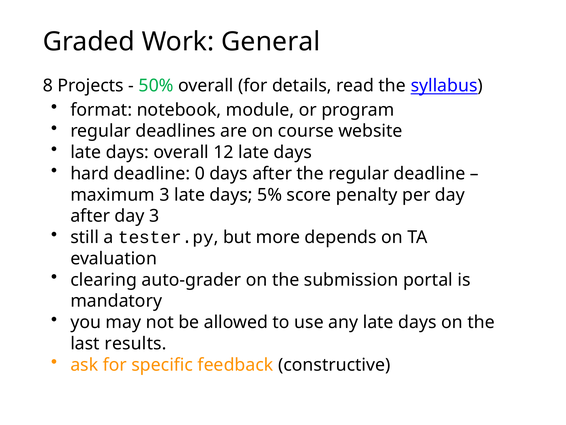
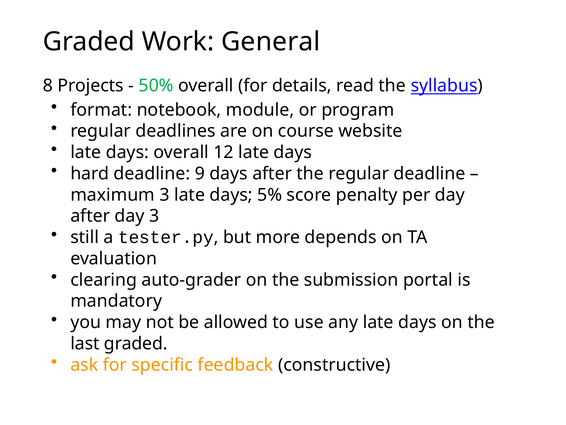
0: 0 -> 9 (200, 173)
last results: results -> graded (136, 343)
